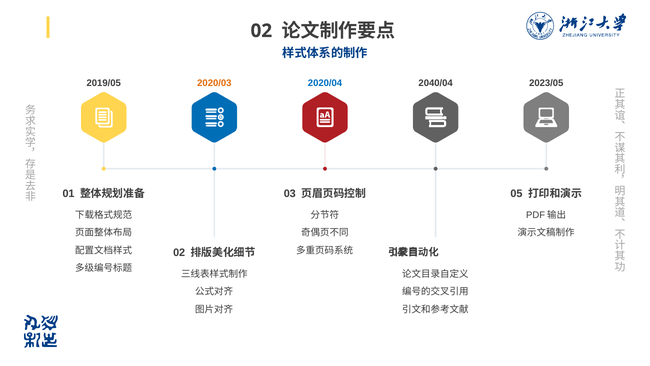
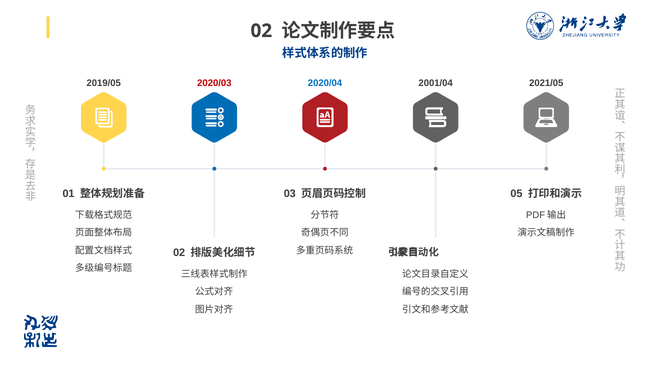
2020/03 colour: orange -> red (214, 83)
2040/04: 2040/04 -> 2001/04 (436, 83)
2023/05: 2023/05 -> 2021/05 (546, 83)
